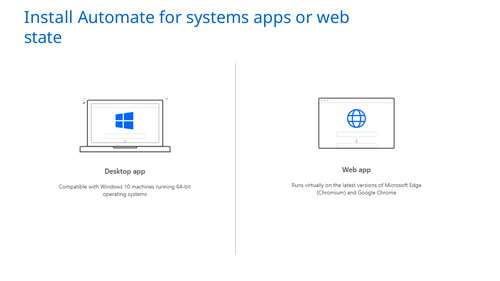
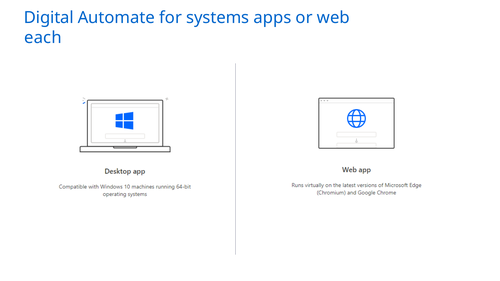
Install: Install -> Digital (49, 18)
state: state -> each (43, 38)
